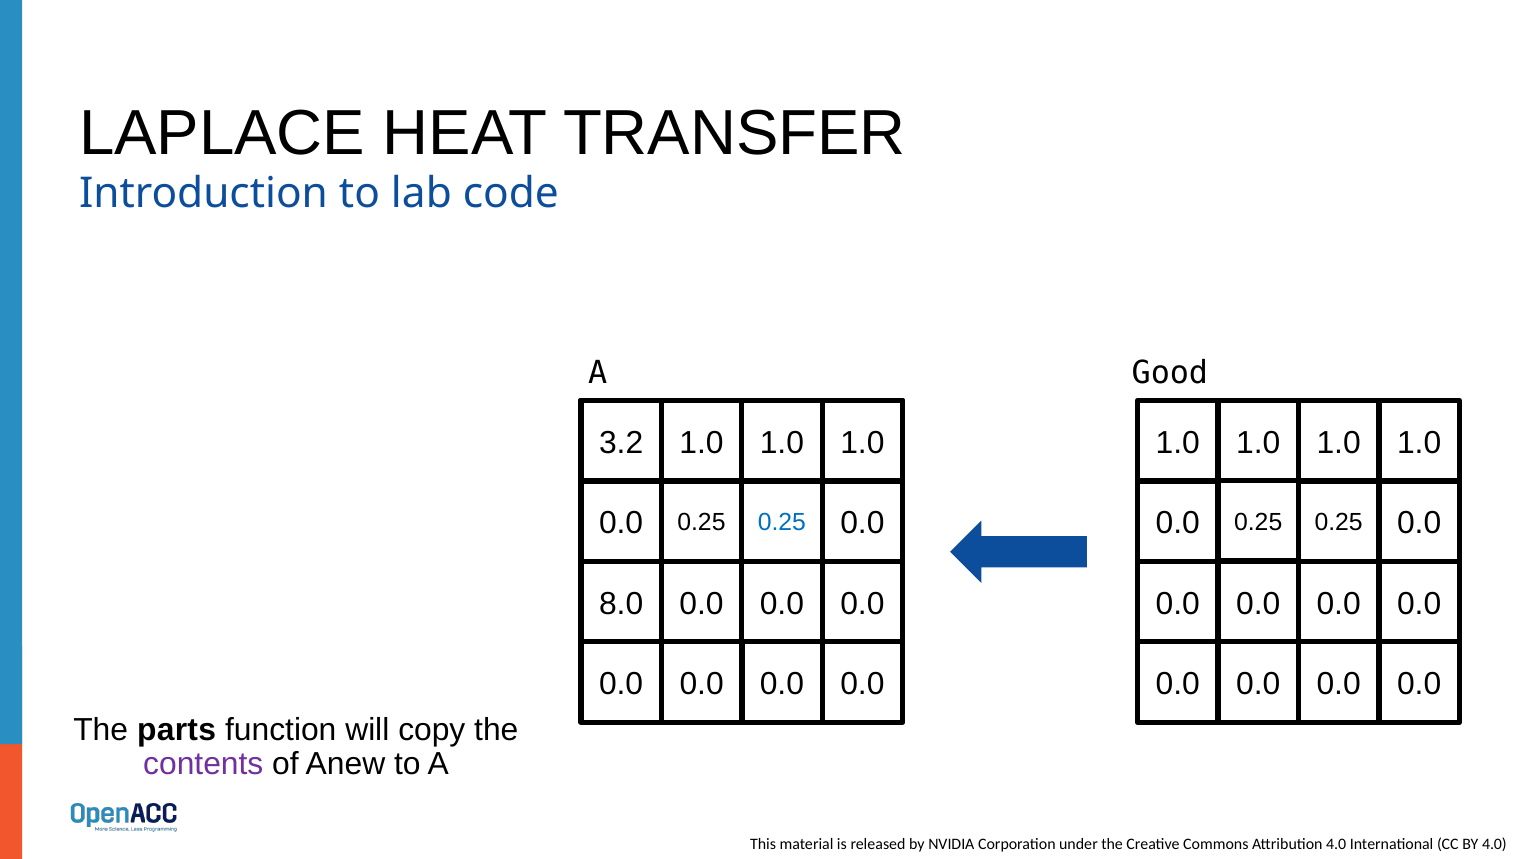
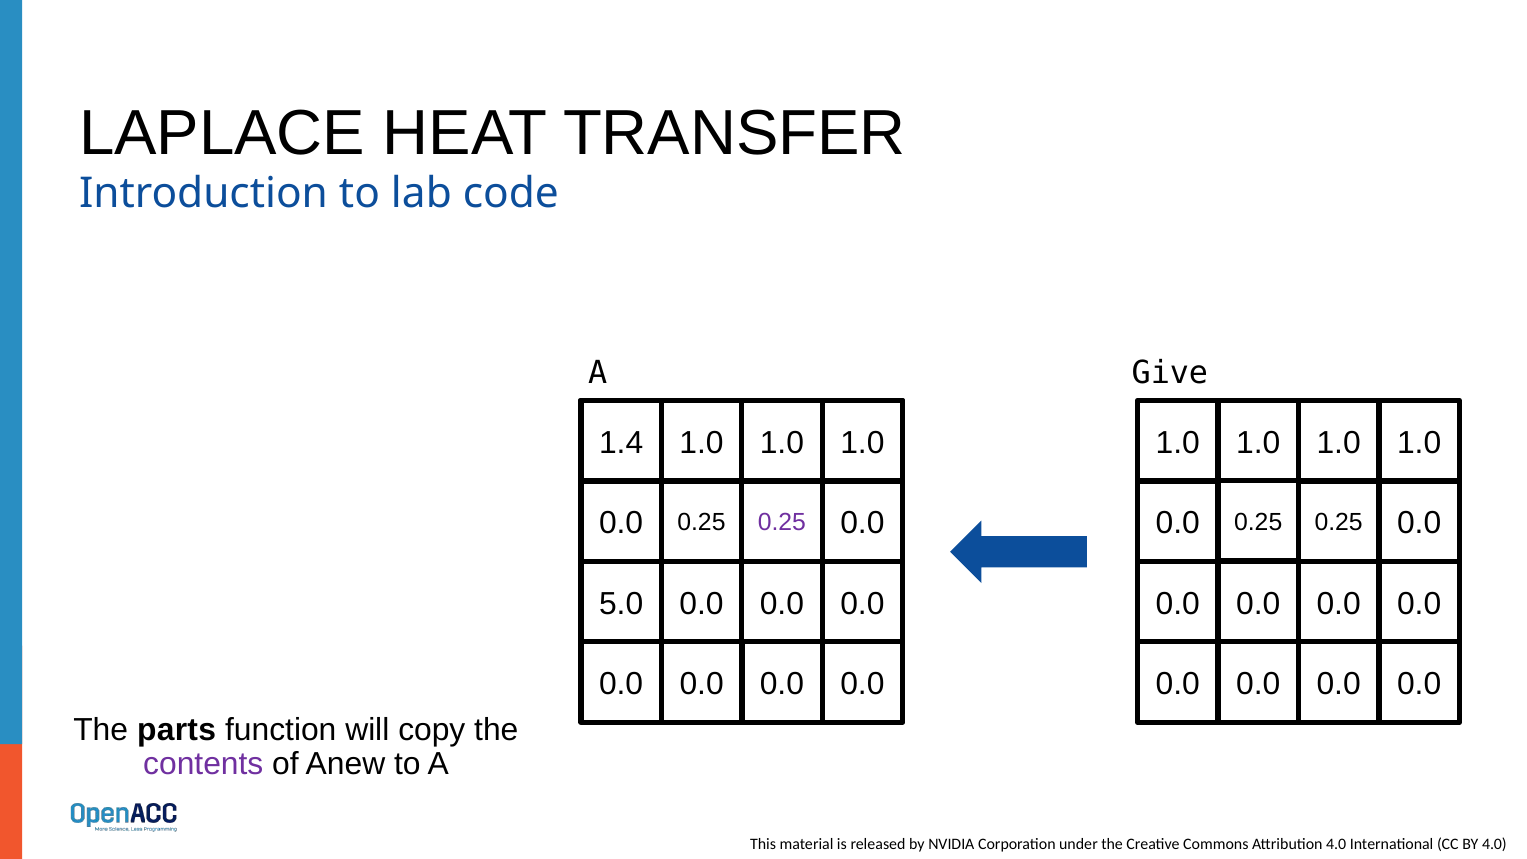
Good: Good -> Give (1170, 373)
3.2: 3.2 -> 1.4 (621, 443)
0.25 colour: blue -> purple (782, 523)
8.0: 8.0 -> 5.0 (621, 604)
